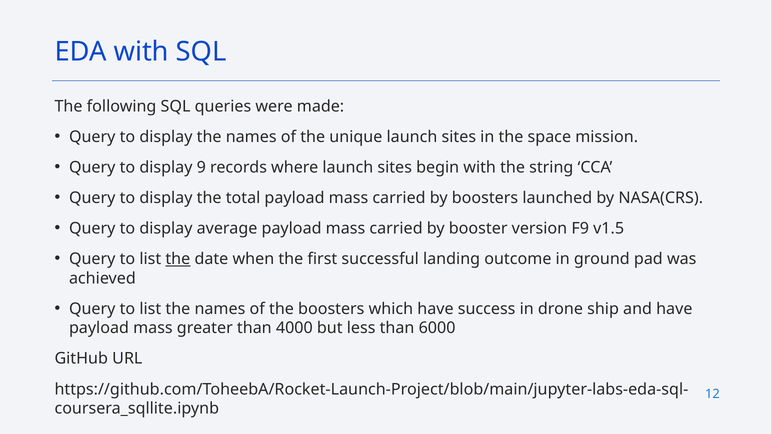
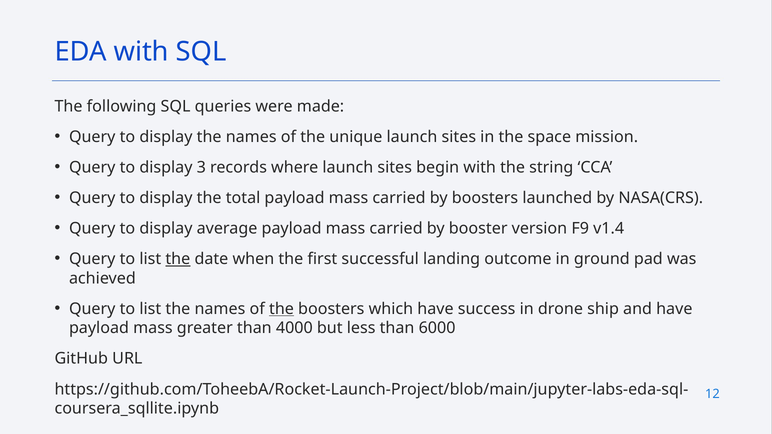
9: 9 -> 3 (201, 167)
v1.5: v1.5 -> v1.4 (609, 229)
the underline: none -> present (281, 309)
